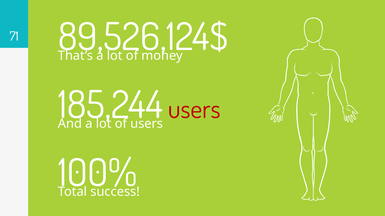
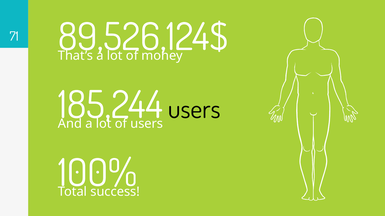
users colour: red -> black (194, 110)
